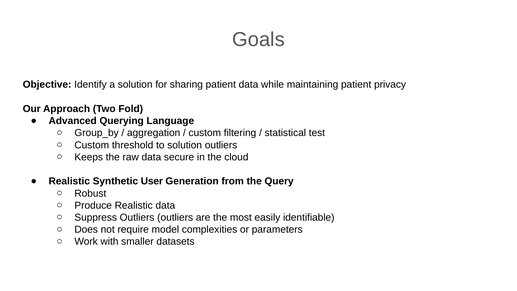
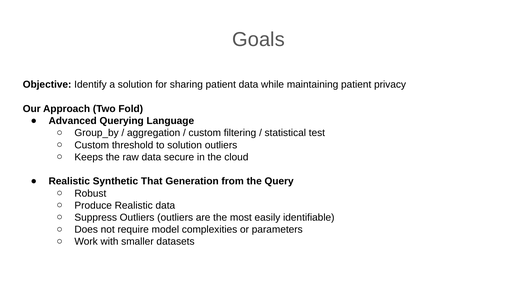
User: User -> That (152, 181)
